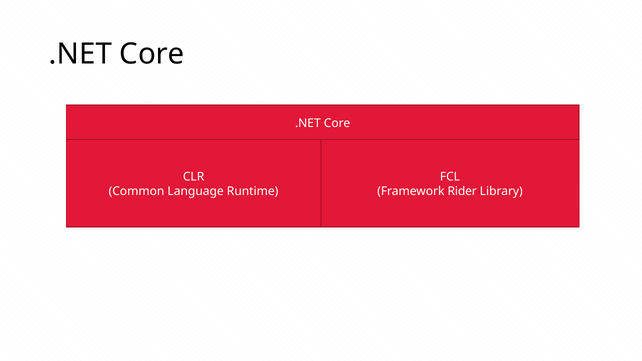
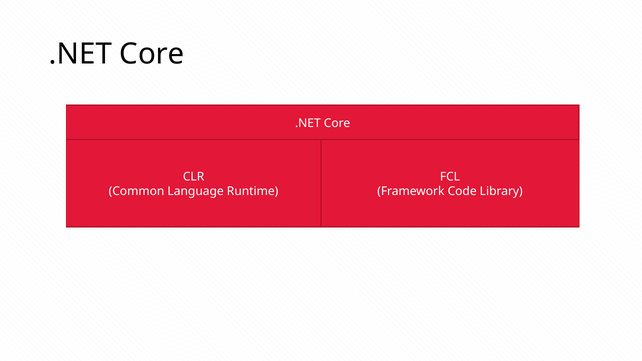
Rider: Rider -> Code (462, 191)
